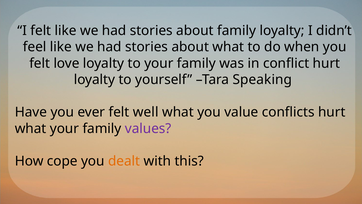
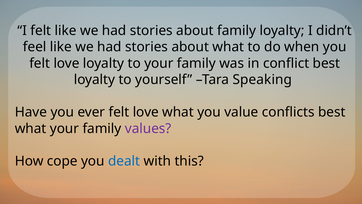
conflict hurt: hurt -> best (326, 63)
ever felt well: well -> love (146, 112)
conflicts hurt: hurt -> best (332, 112)
dealt colour: orange -> blue (124, 161)
